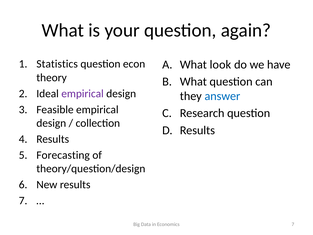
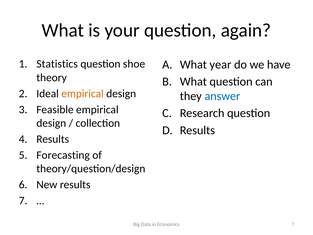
econ: econ -> shoe (134, 64)
look: look -> year (220, 64)
empirical colour: purple -> orange (83, 93)
